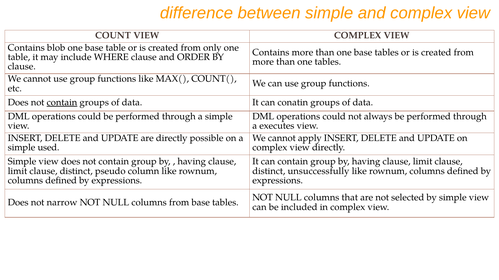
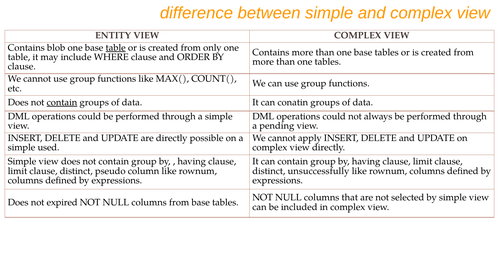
COUNT: COUNT -> ENTITY (113, 36)
table underline: none -> present (116, 48)
executes: executes -> pending (277, 126)
narrow: narrow -> expired (62, 203)
